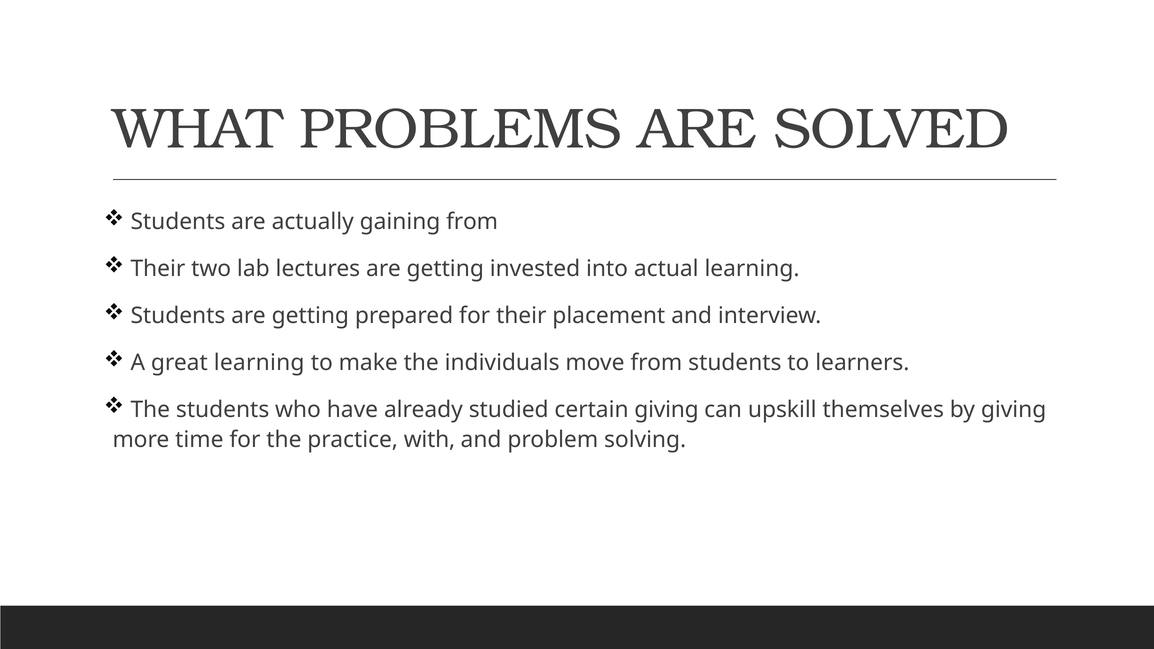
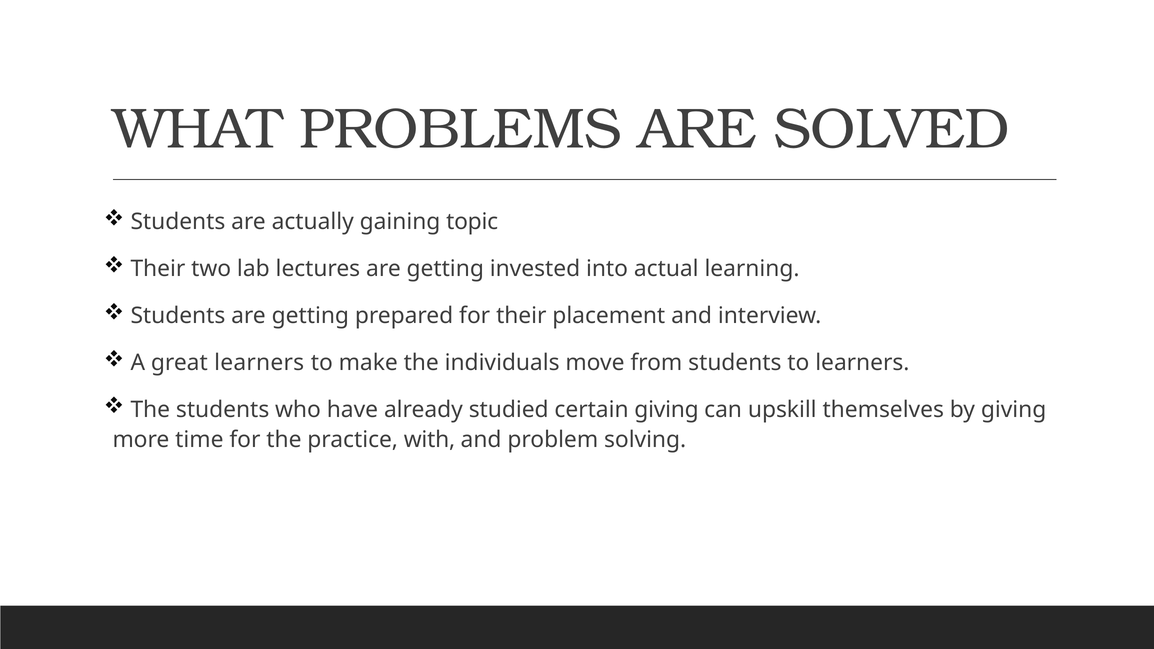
gaining from: from -> topic (472, 222)
great learning: learning -> learners (259, 363)
